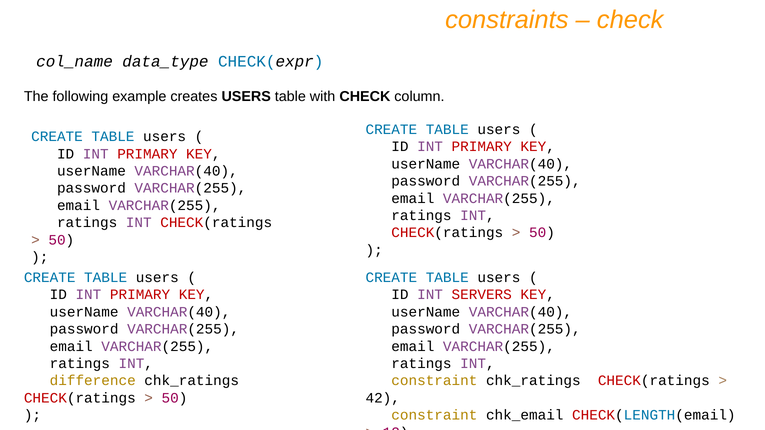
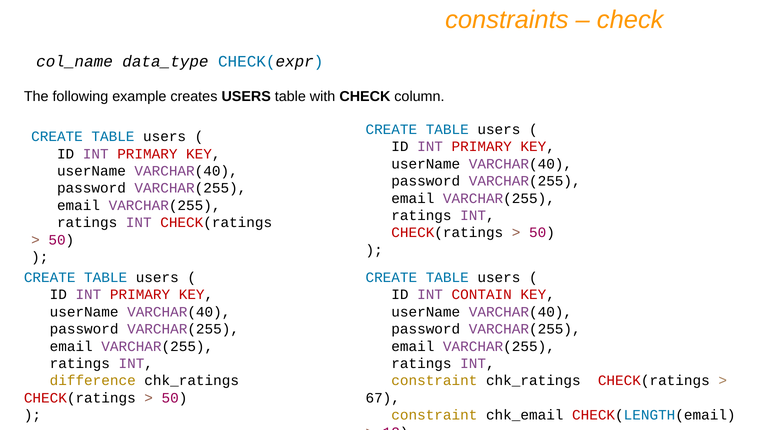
SERVERS: SERVERS -> CONTAIN (482, 295)
42: 42 -> 67 (383, 398)
